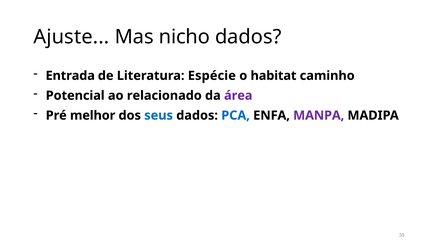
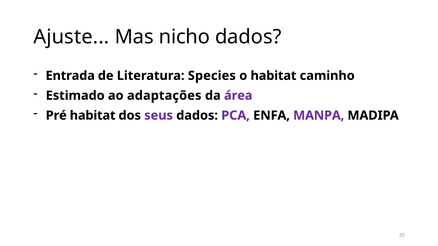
Espécie: Espécie -> Species (212, 76)
Potencial: Potencial -> Estimado (75, 96)
relacionado: relacionado -> adaptações (164, 96)
Pré melhor: melhor -> habitat (93, 116)
seus colour: blue -> purple (159, 116)
PCA colour: blue -> purple (236, 116)
